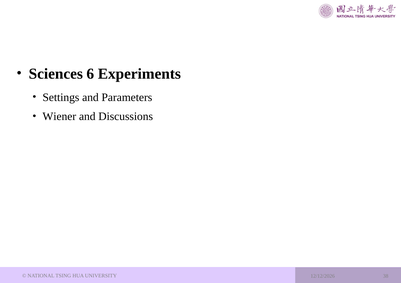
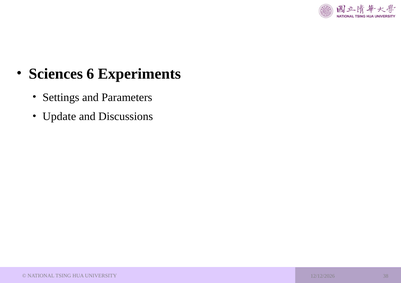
Wiener: Wiener -> Update (59, 117)
